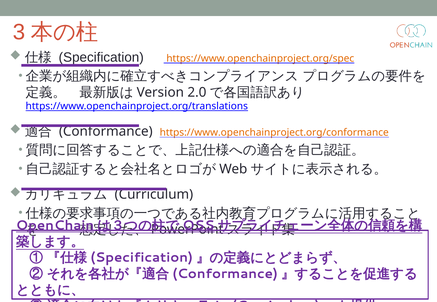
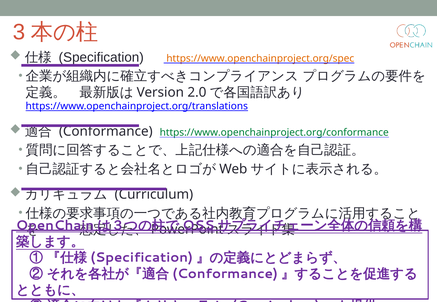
https://www.openchainproject.org/conformance colour: orange -> green (274, 133)
